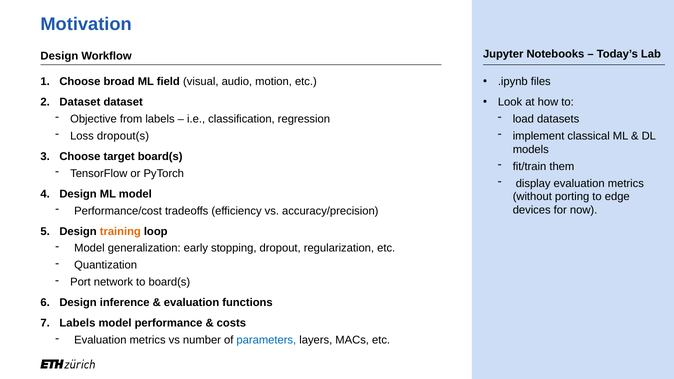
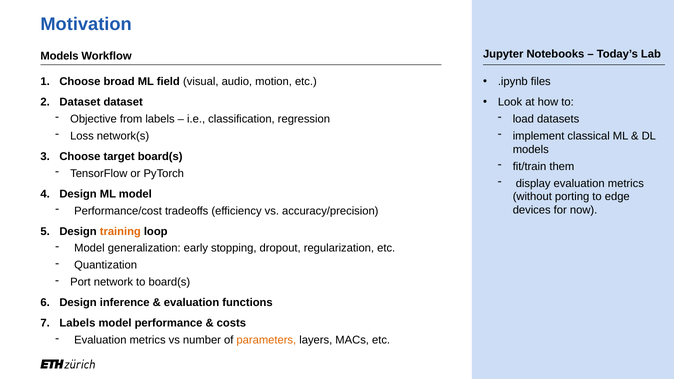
Design: Design -> Models (59, 56)
dropout(s: dropout(s -> network(s (123, 136)
parameters colour: blue -> orange (266, 340)
